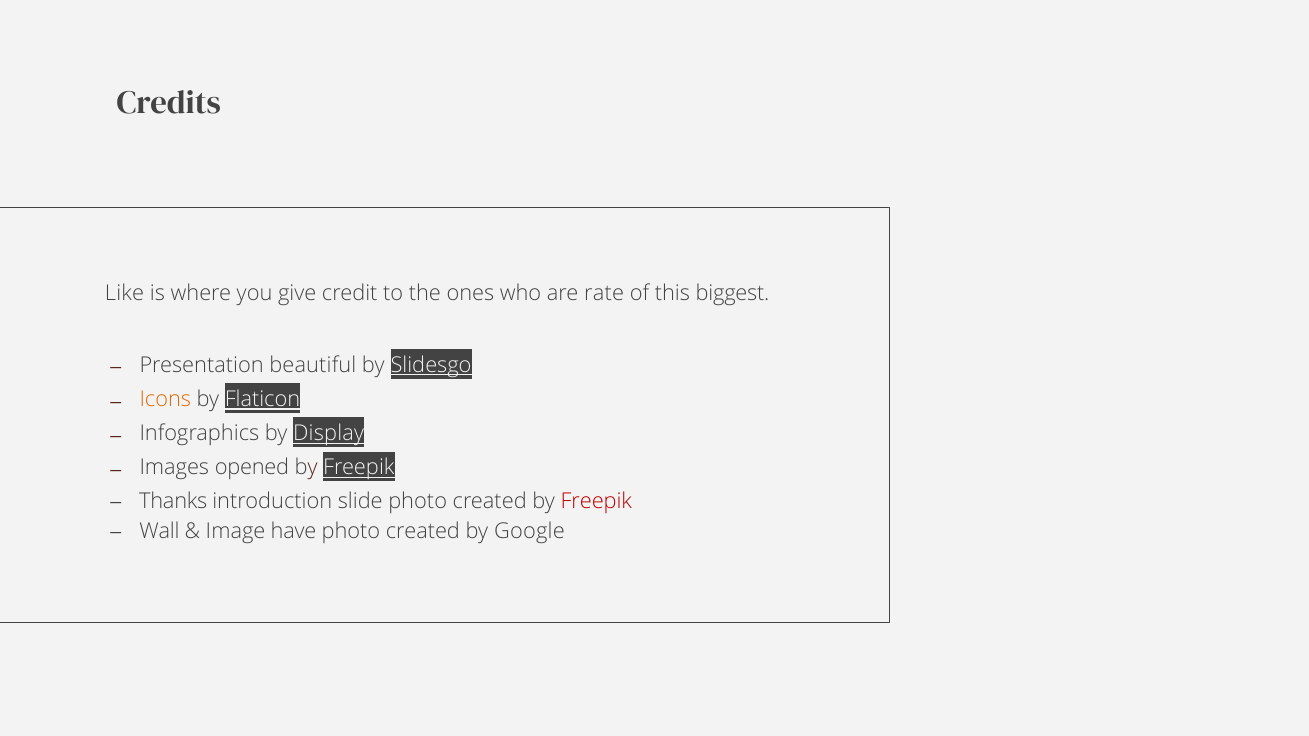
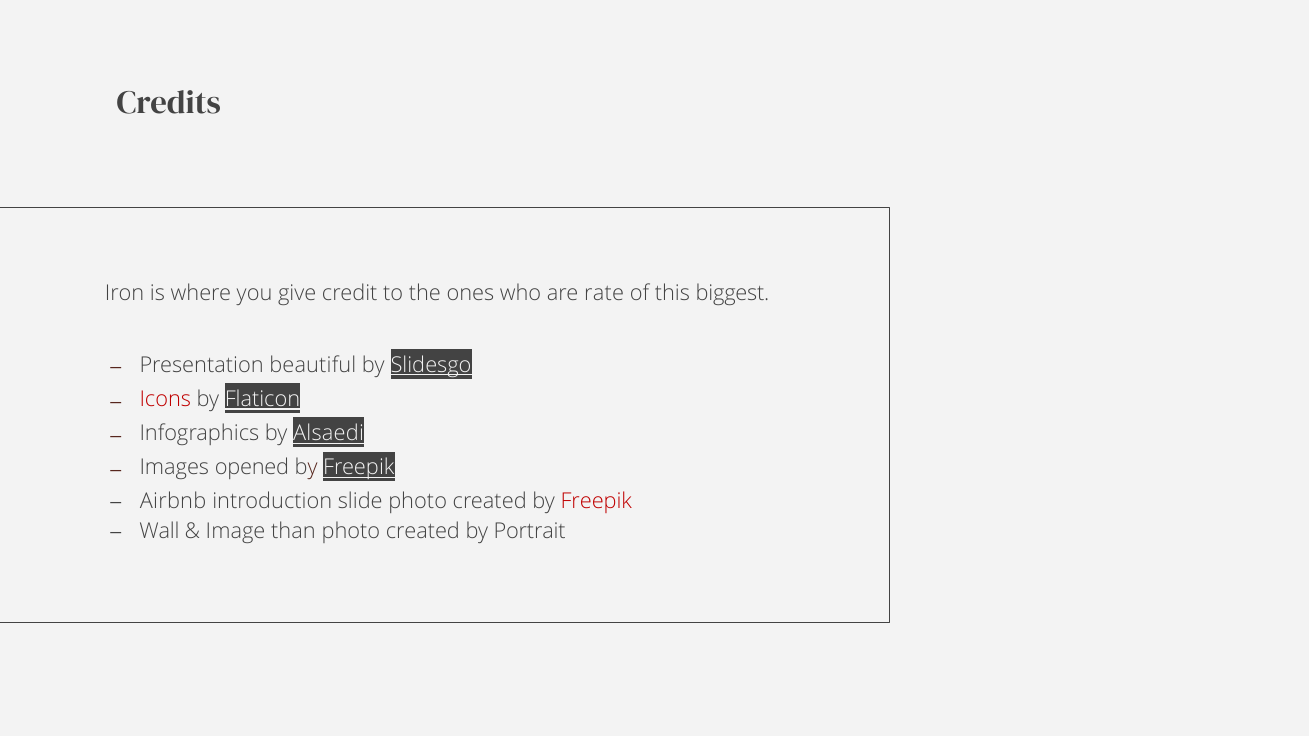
Like: Like -> Iron (125, 294)
Icons colour: orange -> red (165, 400)
Display: Display -> Alsaedi (329, 434)
Thanks: Thanks -> Airbnb (173, 501)
have: have -> than (293, 532)
Google: Google -> Portrait (530, 532)
